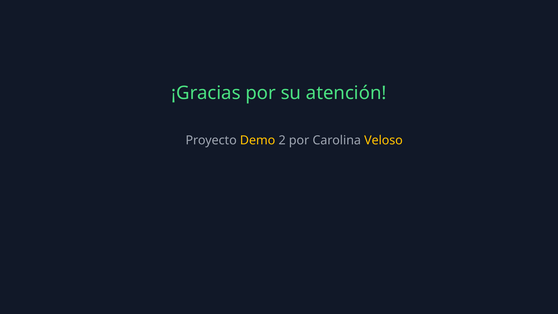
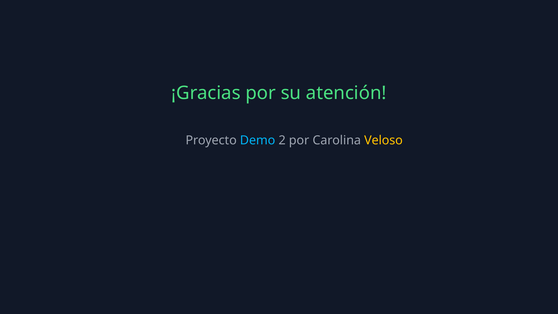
Demo colour: yellow -> light blue (258, 140)
